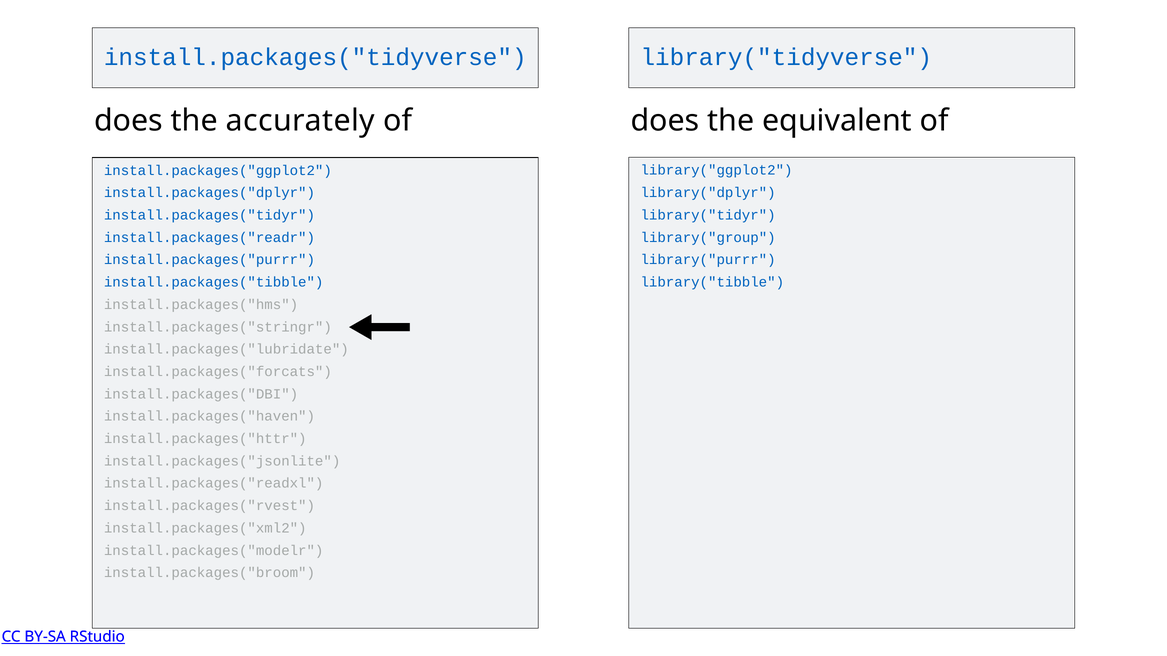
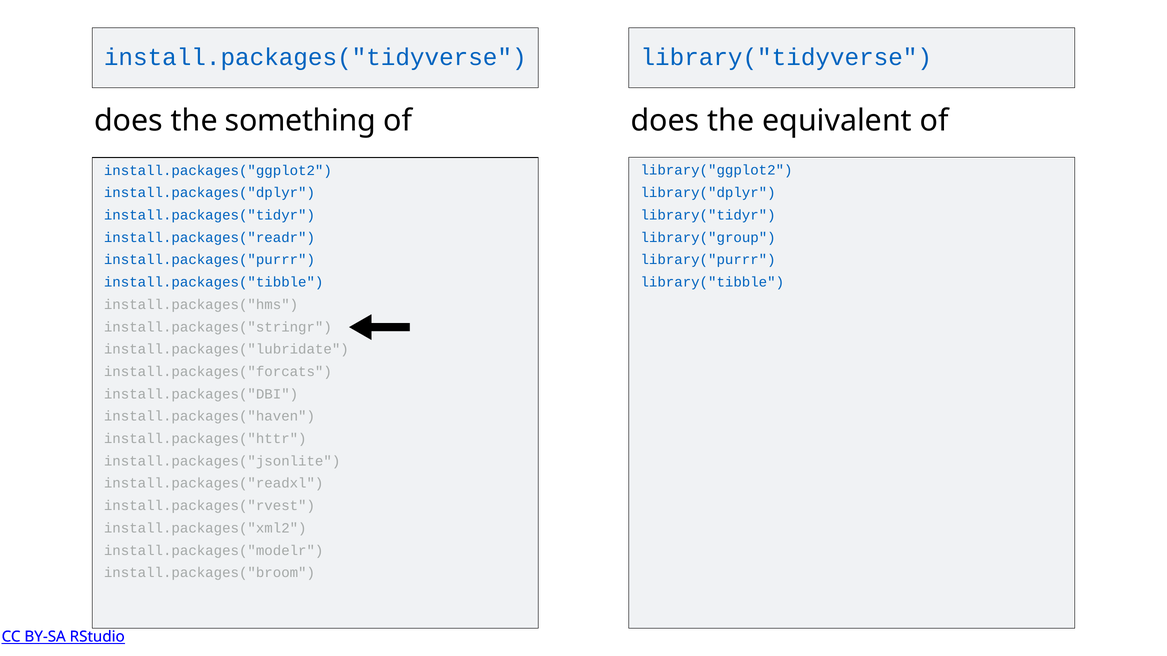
accurately: accurately -> something (301, 121)
